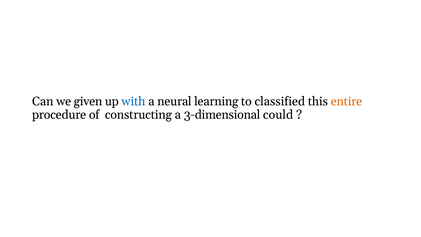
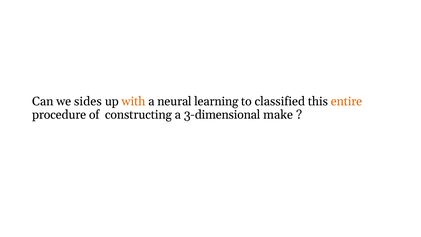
given: given -> sides (88, 101)
with colour: blue -> orange (134, 101)
could: could -> make (278, 115)
